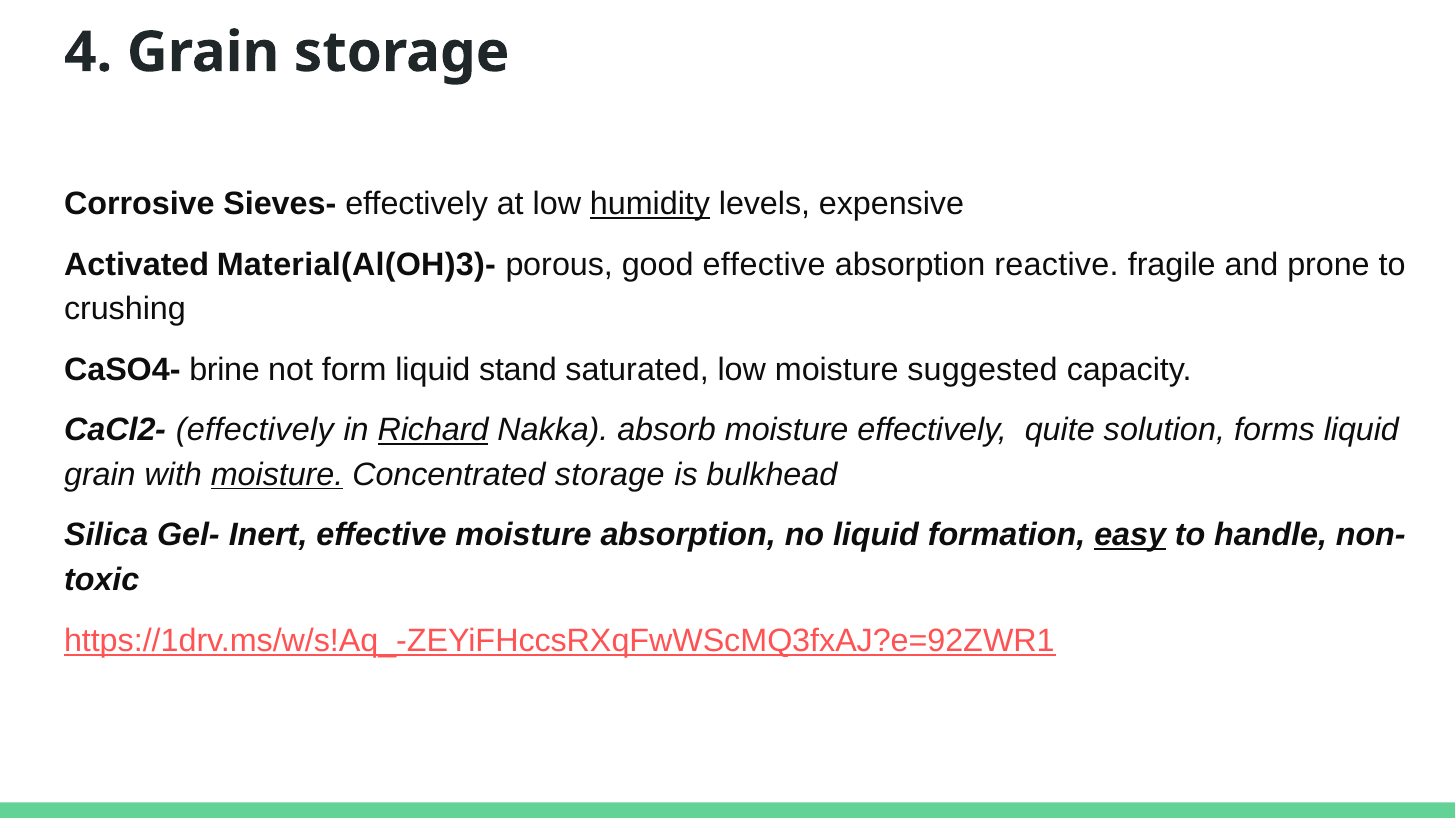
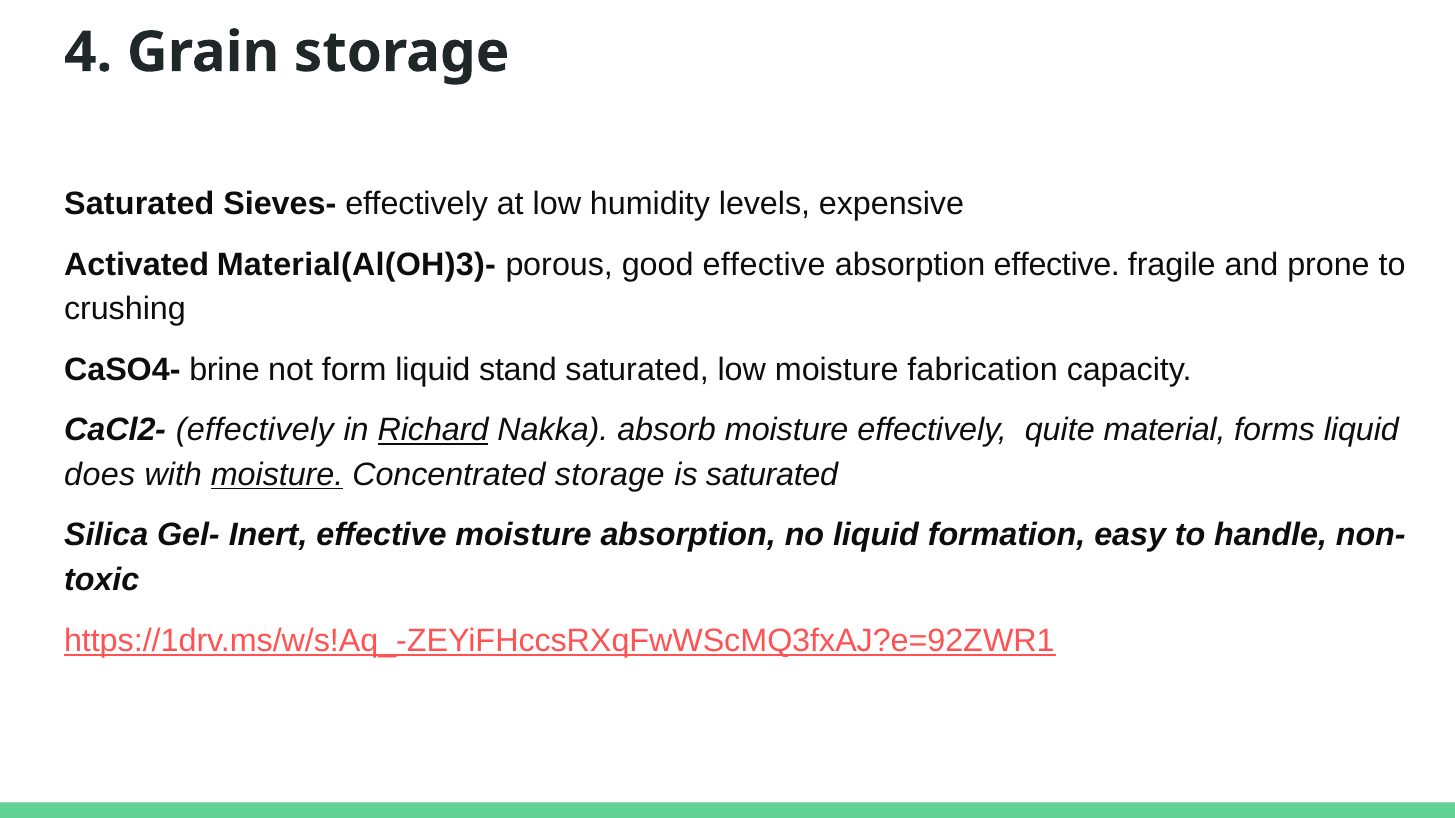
Corrosive: Corrosive -> Saturated (139, 204)
humidity underline: present -> none (650, 204)
absorption reactive: reactive -> effective (1057, 265)
suggested: suggested -> fabrication (983, 370)
solution: solution -> material (1165, 430)
grain: grain -> does (100, 475)
is bulkhead: bulkhead -> saturated (772, 475)
easy underline: present -> none (1130, 536)
